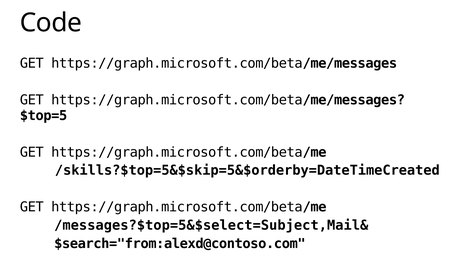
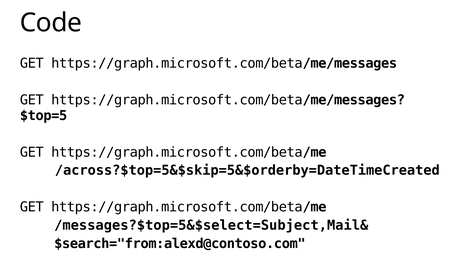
/skills?$top=5&$skip=5&$orderby=DateTimeCreated: /skills?$top=5&$skip=5&$orderby=DateTimeCreated -> /across?$top=5&$skip=5&$orderby=DateTimeCreated (247, 170)
